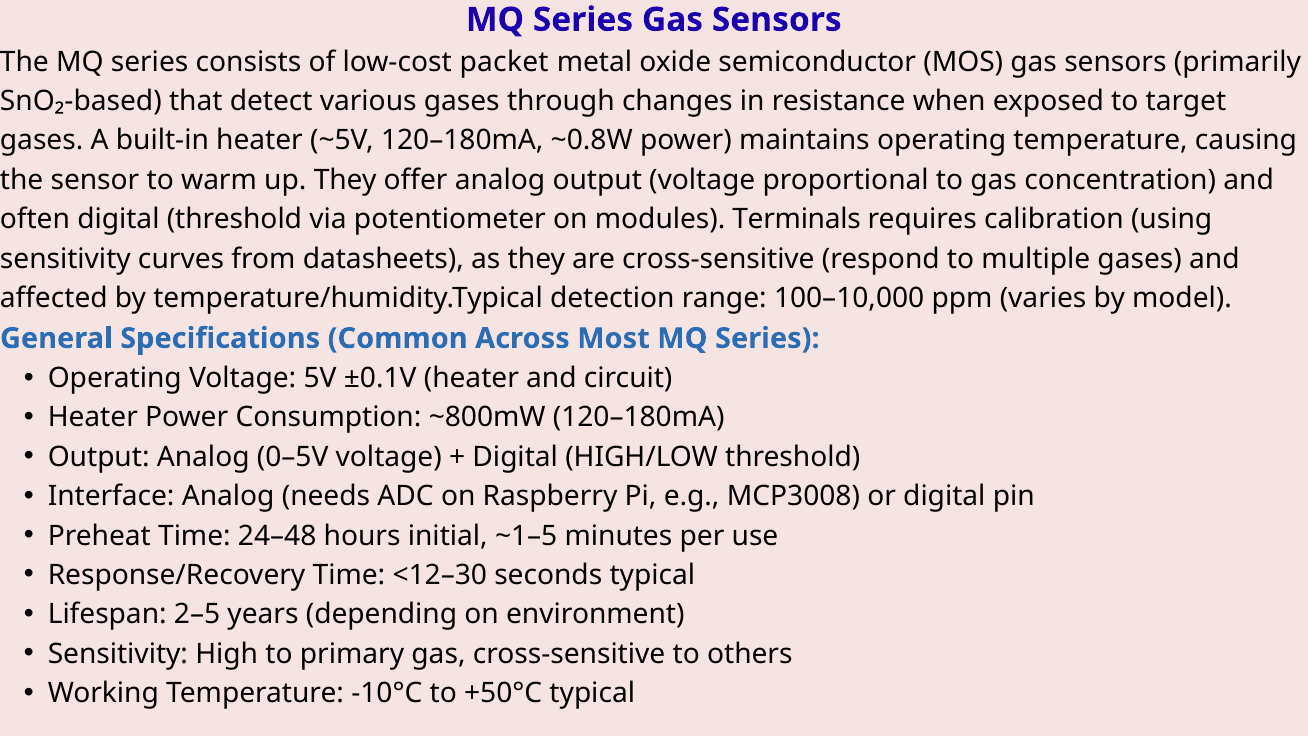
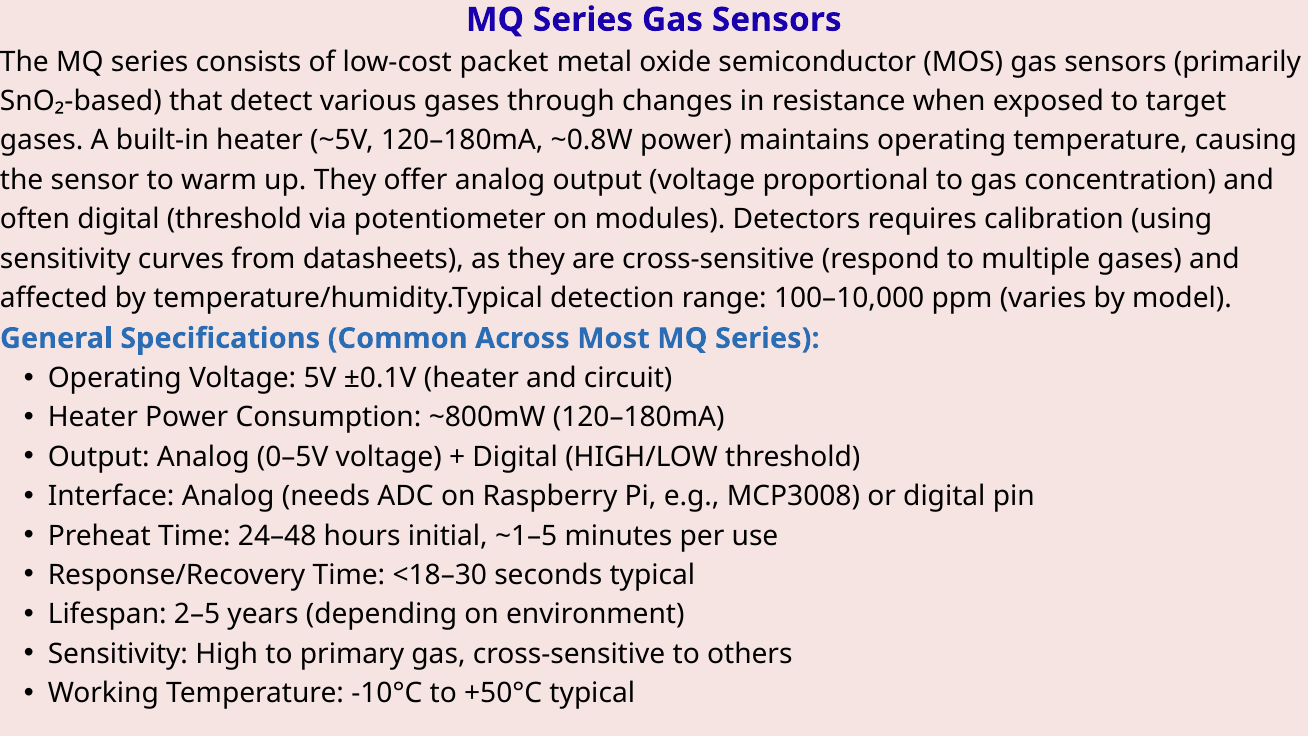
Terminals: Terminals -> Detectors (797, 219)
<12–30: <12–30 -> <18–30 (440, 575)
